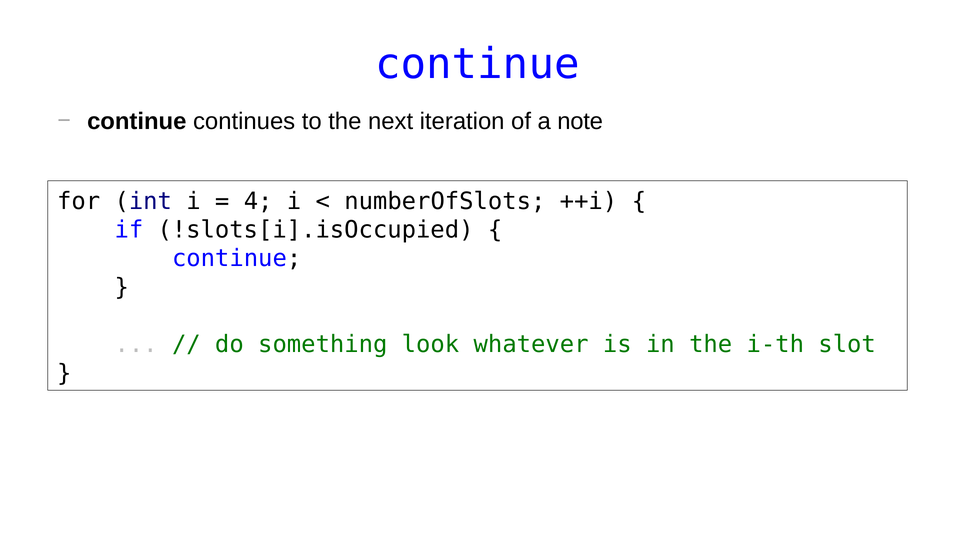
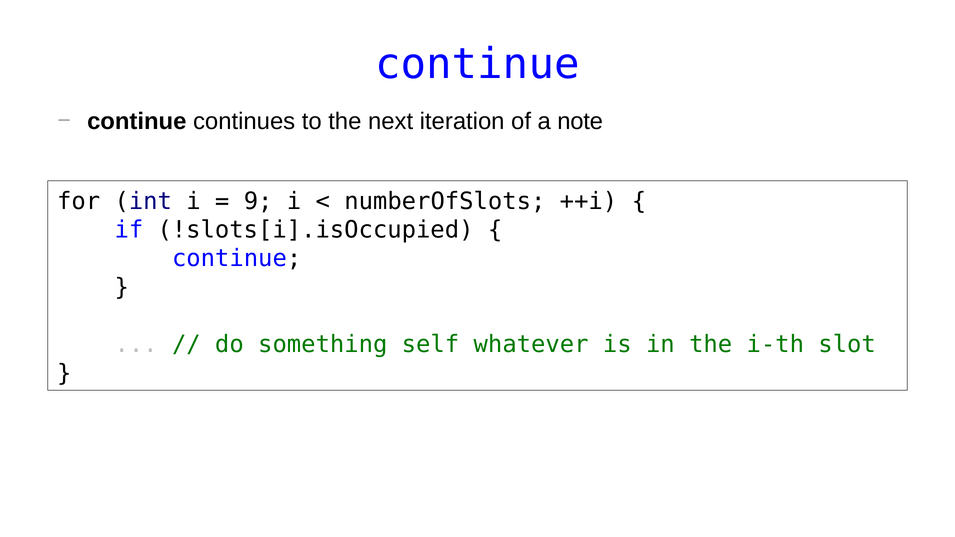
4: 4 -> 9 (258, 201)
look: look -> self (430, 345)
